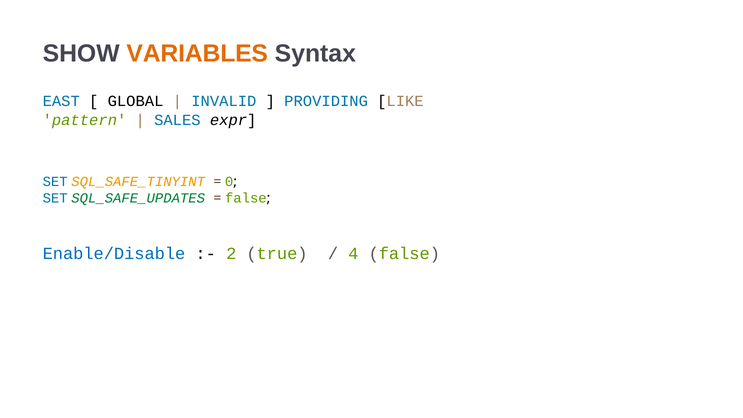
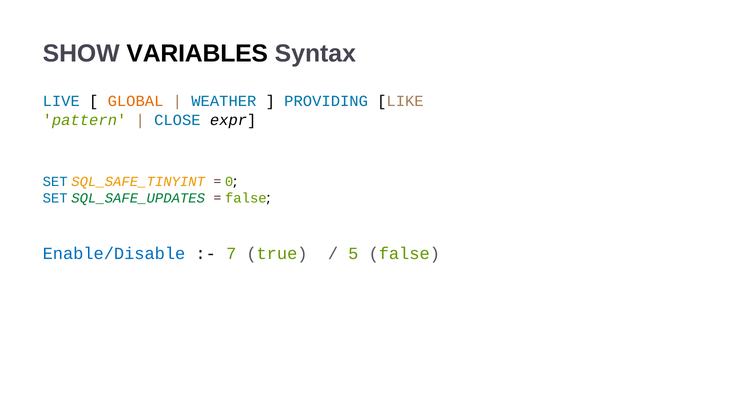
VARIABLES colour: orange -> black (197, 54)
EAST: EAST -> LIVE (61, 101)
GLOBAL colour: black -> orange (136, 101)
INVALID: INVALID -> WEATHER (224, 101)
SALES: SALES -> CLOSE (177, 120)
2: 2 -> 7 (231, 254)
4: 4 -> 5 (353, 254)
